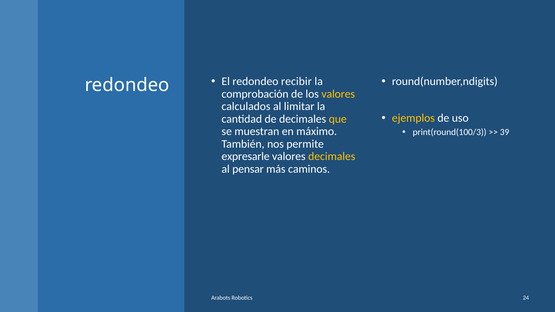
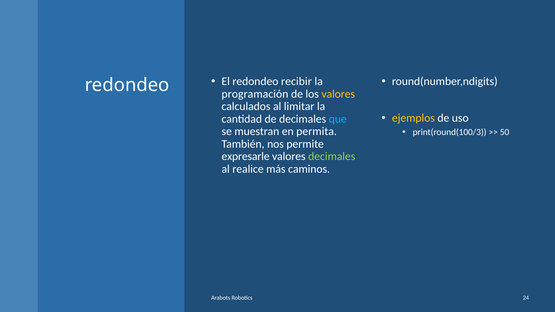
comprobación: comprobación -> programación (255, 94)
que colour: yellow -> light blue (338, 119)
máximo: máximo -> permita (317, 132)
39: 39 -> 50 (505, 132)
decimales colour: yellow -> light green (332, 157)
pensar: pensar -> realice (248, 169)
